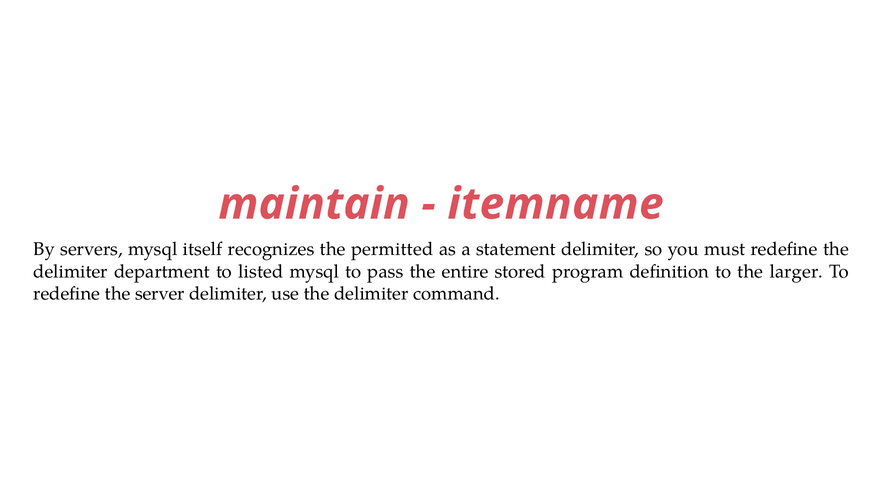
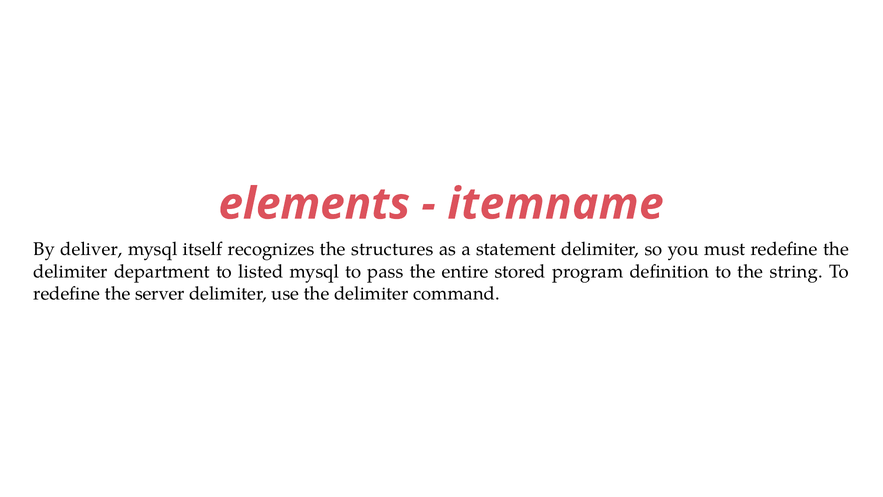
maintain: maintain -> elements (314, 204)
servers: servers -> deliver (91, 249)
permitted: permitted -> structures (392, 249)
larger: larger -> string (796, 271)
